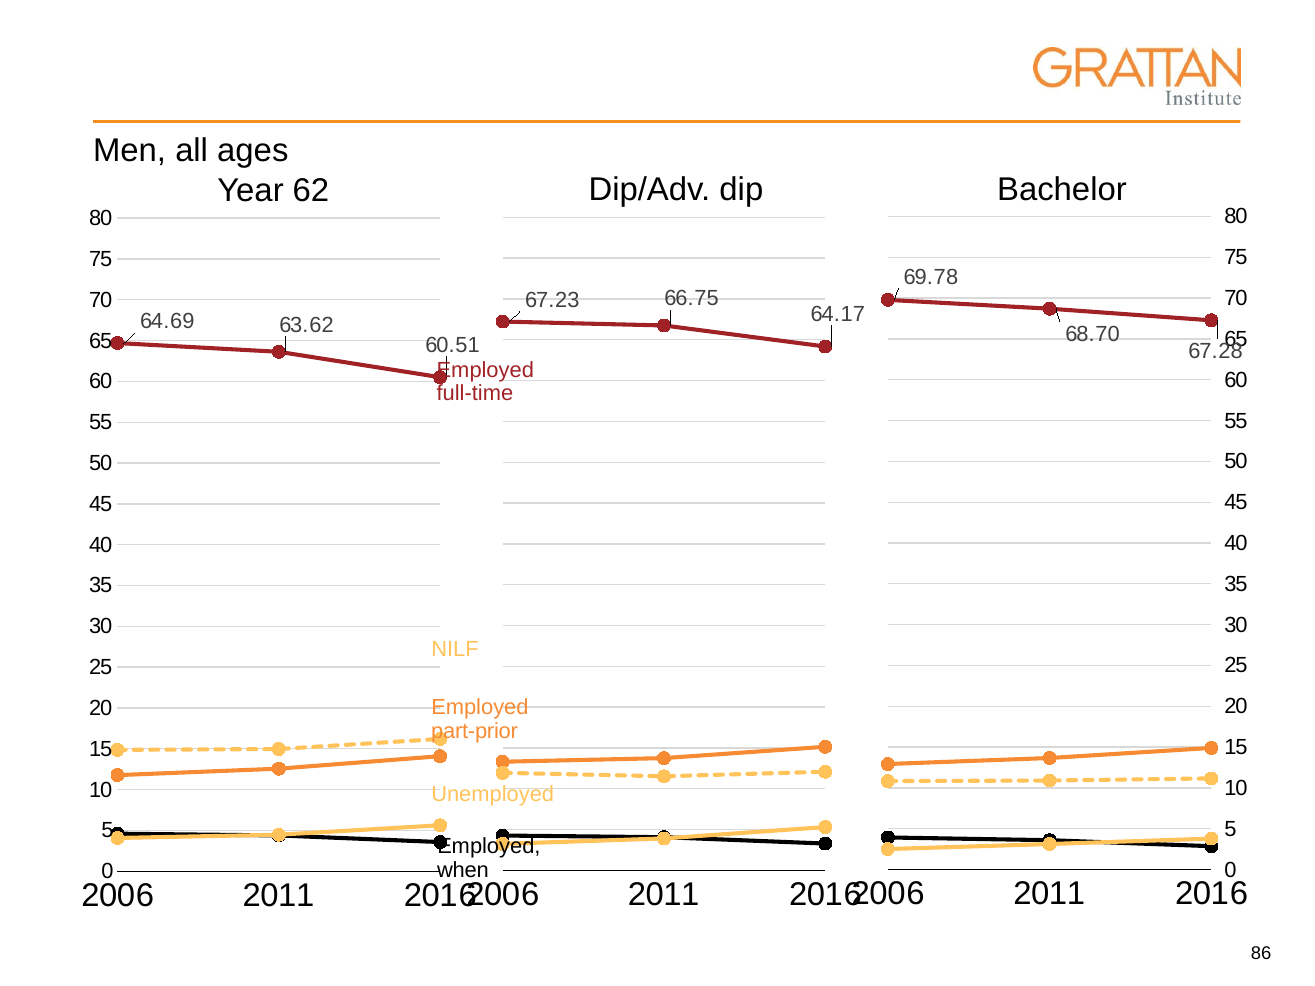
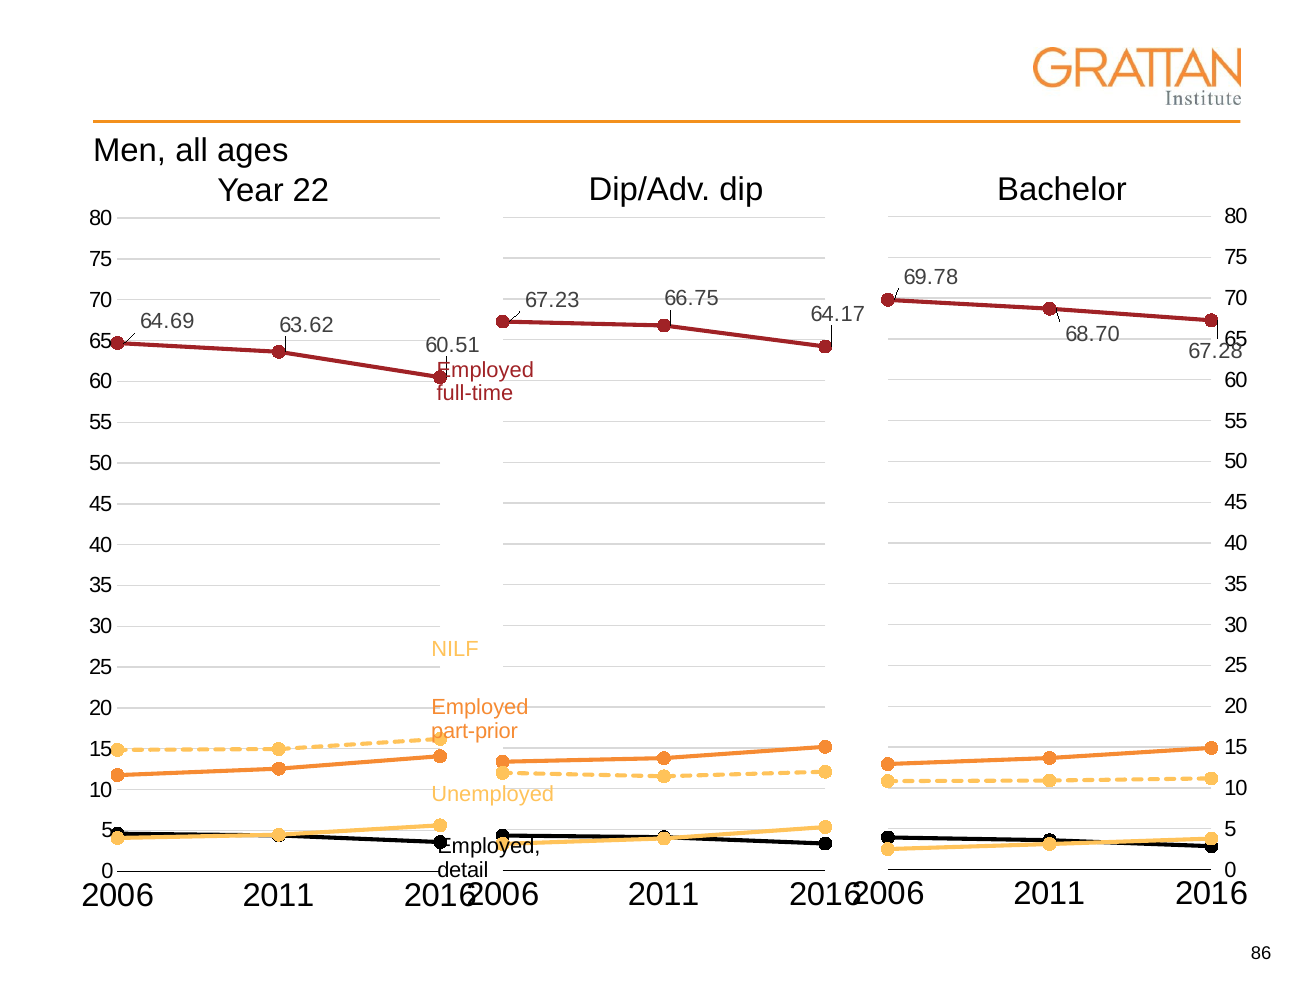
62: 62 -> 22 (311, 191)
when: when -> detail (463, 870)
